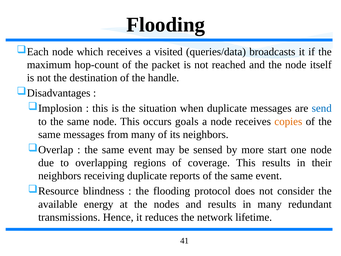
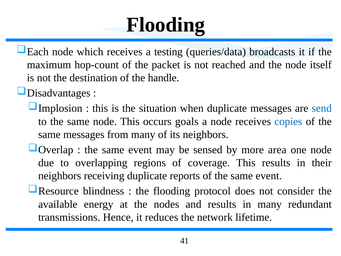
visited: visited -> testing (168, 52)
copies colour: orange -> blue (288, 121)
start: start -> area (277, 150)
